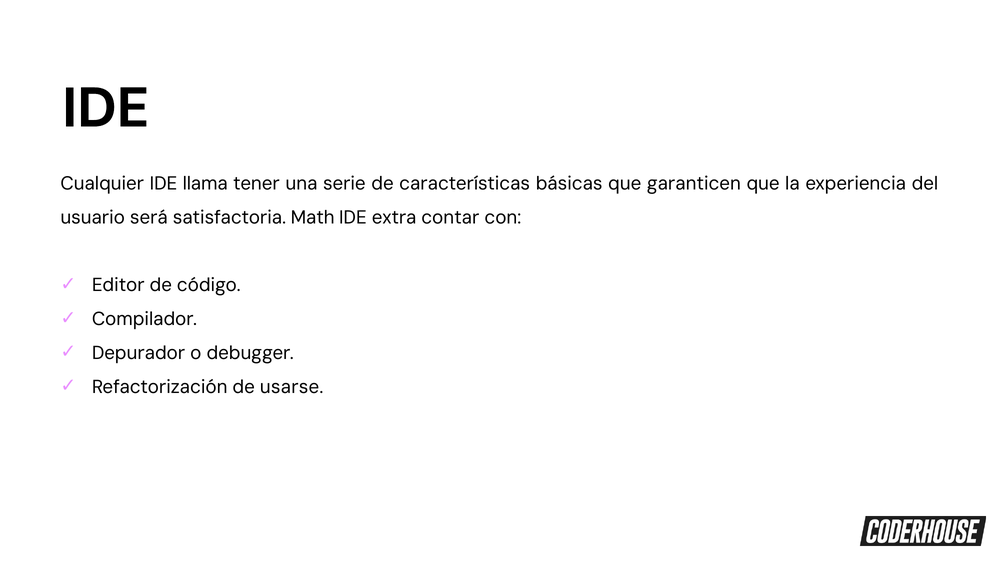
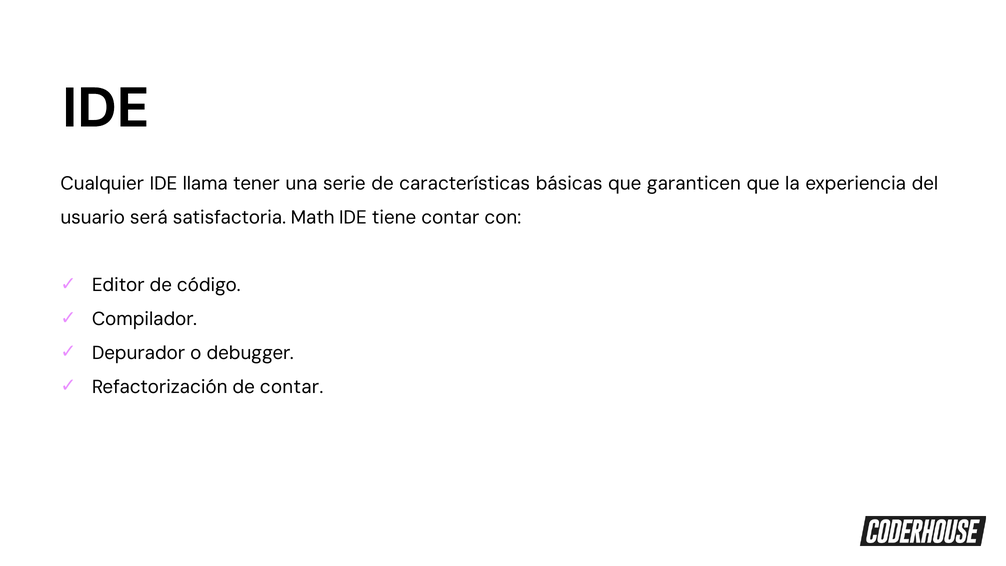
extra: extra -> tiene (394, 217)
de usarse: usarse -> contar (292, 387)
